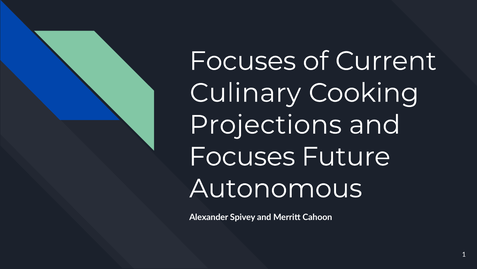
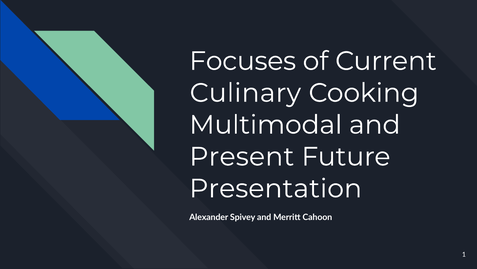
Projections: Projections -> Multimodal (266, 125)
Focuses: Focuses -> Present (242, 156)
Autonomous: Autonomous -> Presentation (276, 188)
